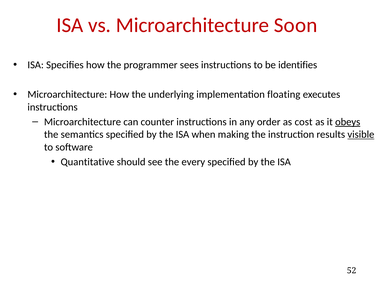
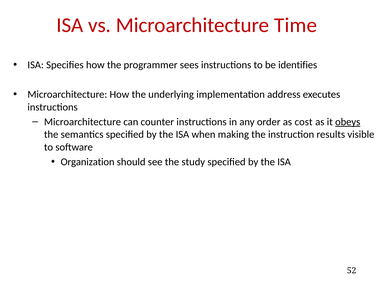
Soon: Soon -> Time (296, 25)
floating: floating -> address (284, 95)
visible underline: present -> none (361, 135)
Quantitative: Quantitative -> Organization (88, 162)
every: every -> study (193, 162)
